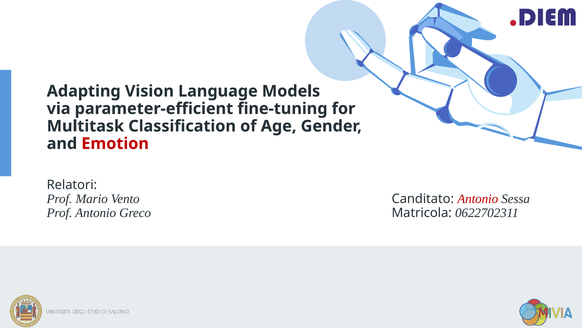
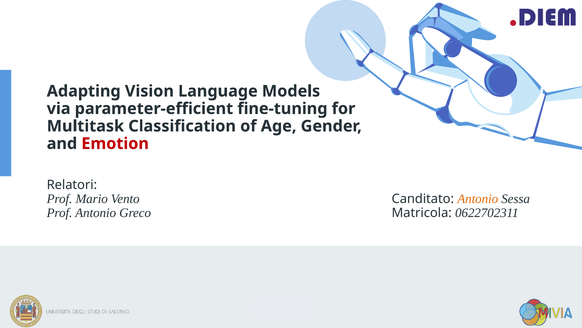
Antonio colour: red -> orange (478, 198)
